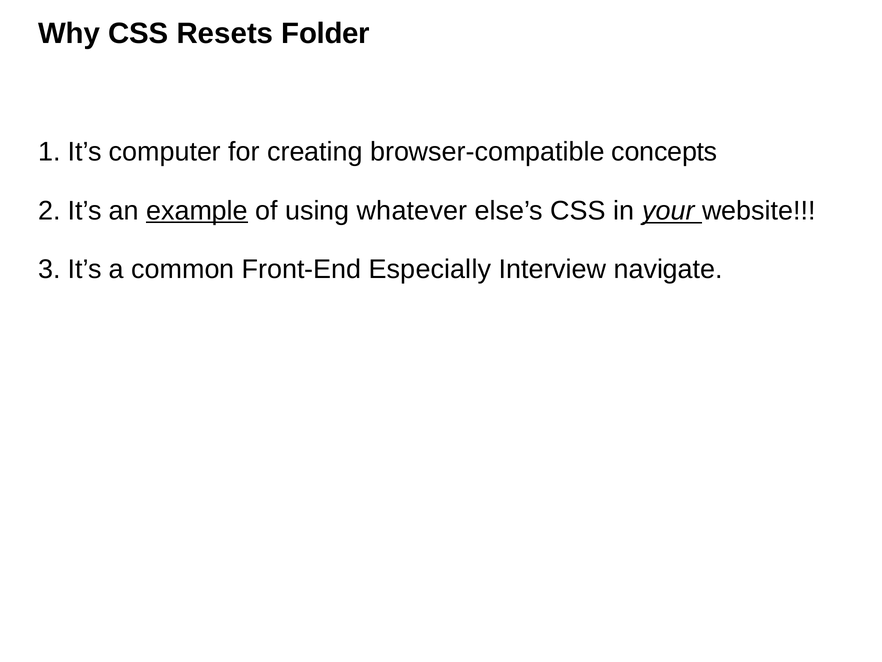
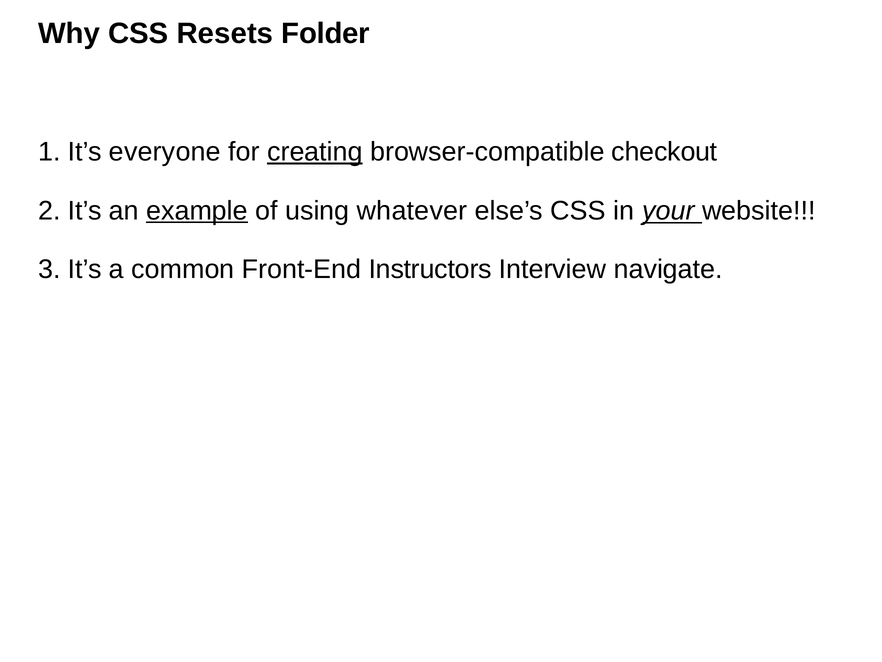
computer: computer -> everyone (165, 152)
creating underline: none -> present (315, 152)
concepts: concepts -> checkout (664, 152)
Especially: Especially -> Instructors (430, 269)
